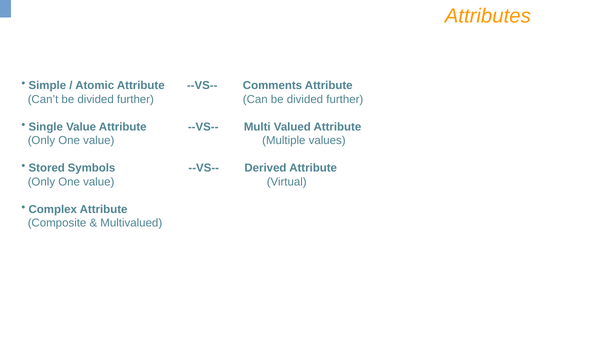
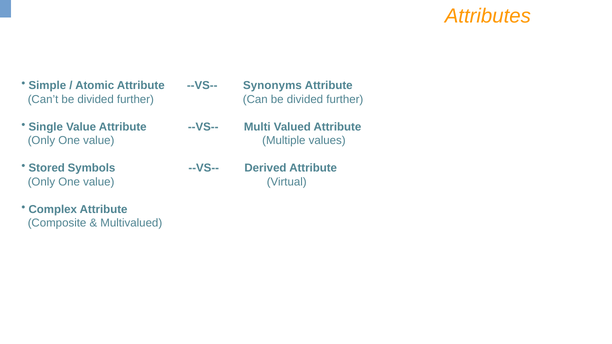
Comments: Comments -> Synonyms (272, 86)
